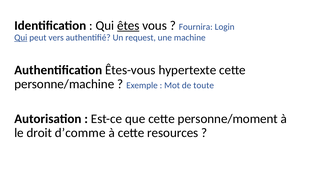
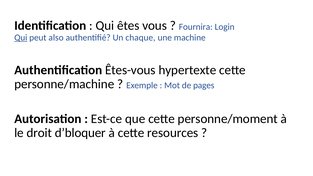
êtes underline: present -> none (128, 26)
vers: vers -> also (56, 38)
request: request -> chaque (140, 38)
toute: toute -> pages (204, 85)
d’comme: d’comme -> d’bloquer (80, 133)
